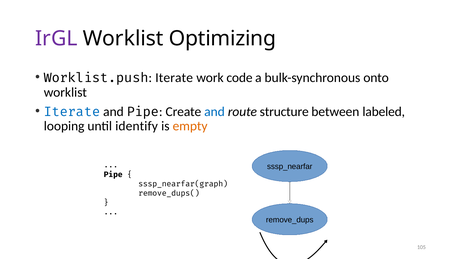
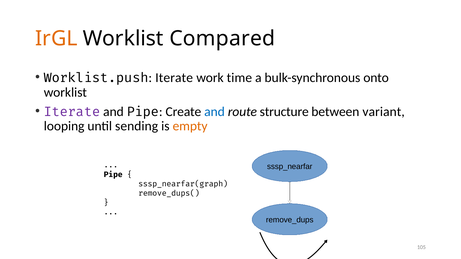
IrGL colour: purple -> orange (56, 39)
Optimizing: Optimizing -> Compared (222, 39)
code: code -> time (239, 78)
Iterate colour: blue -> purple (72, 112)
labeled: labeled -> variant (384, 112)
identify: identify -> sending (137, 126)
